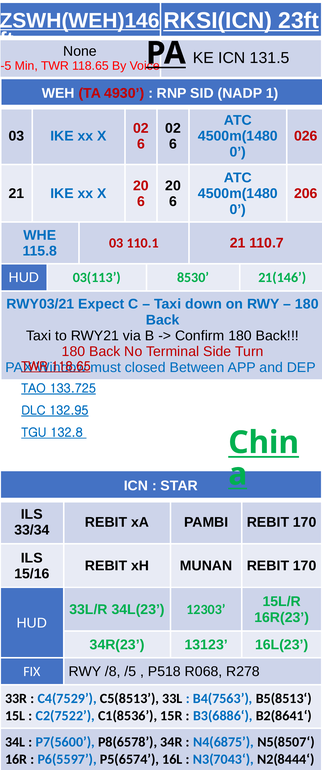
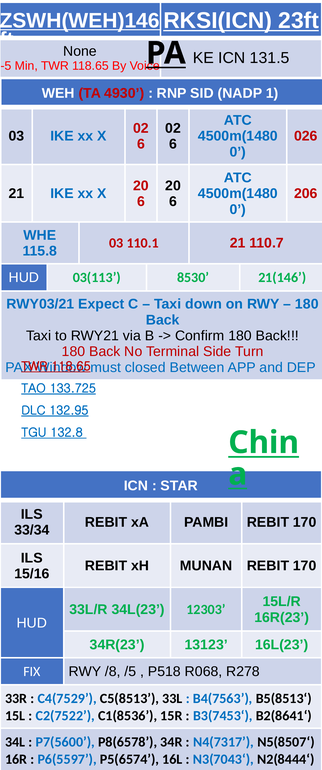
B3(6886‘: B3(6886‘ -> B3(7453‘ (223, 716)
N4(6875: N4(6875 -> N4(7317 (223, 742)
